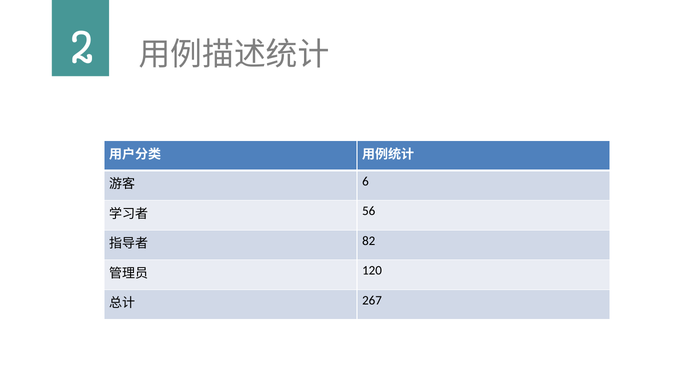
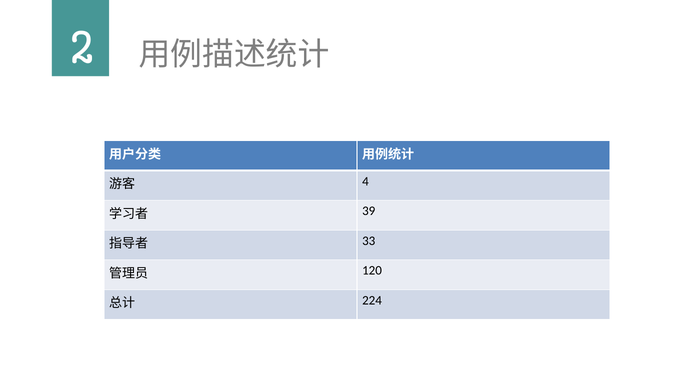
6: 6 -> 4 (365, 181)
56: 56 -> 39 (369, 211)
82: 82 -> 33 (369, 241)
267: 267 -> 224 (372, 300)
